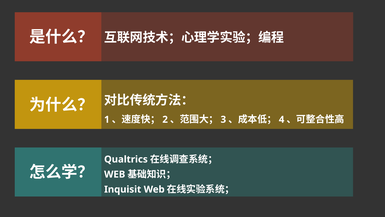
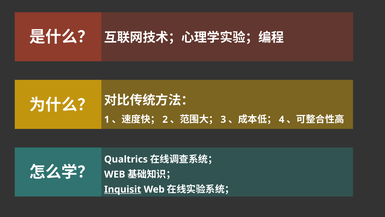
Inquisit underline: none -> present (123, 189)
